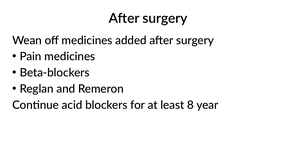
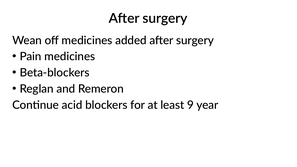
8: 8 -> 9 (191, 105)
